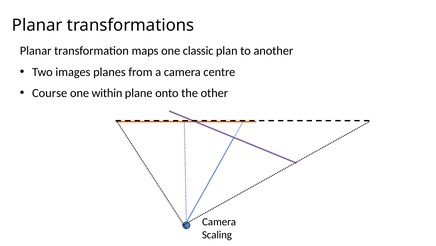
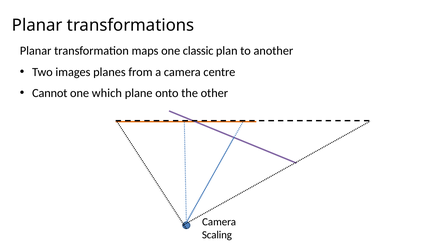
Course: Course -> Cannot (50, 93)
within: within -> which (107, 93)
